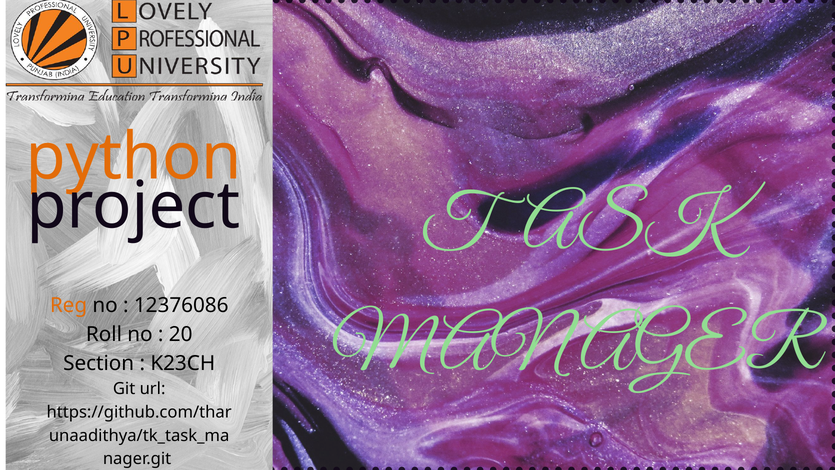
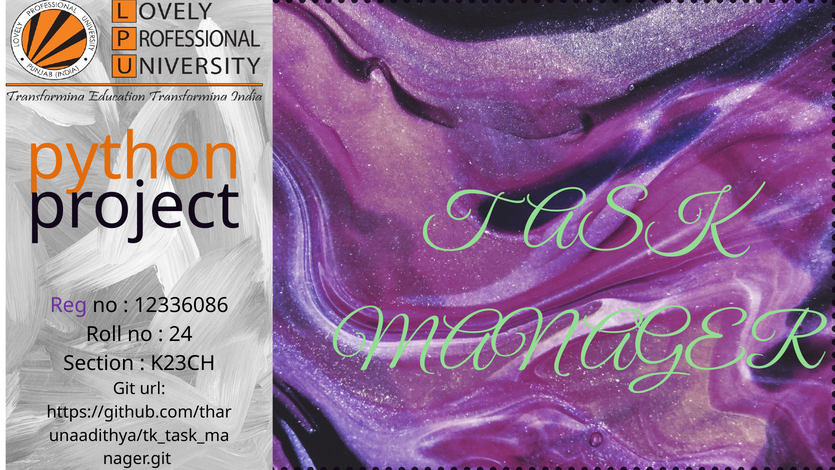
Reg colour: orange -> purple (69, 305)
12376086: 12376086 -> 12336086 (181, 305)
20: 20 -> 24 (181, 334)
